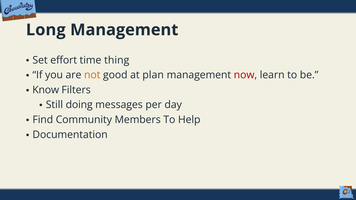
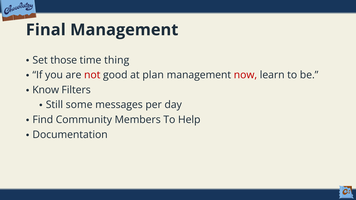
Long: Long -> Final (46, 30)
effort: effort -> those (64, 60)
not colour: orange -> red (92, 75)
doing: doing -> some (79, 105)
